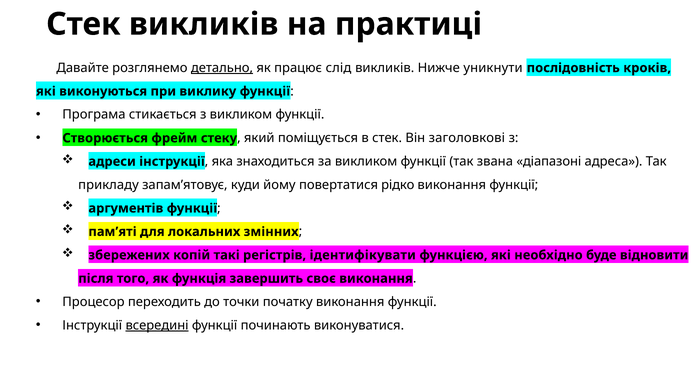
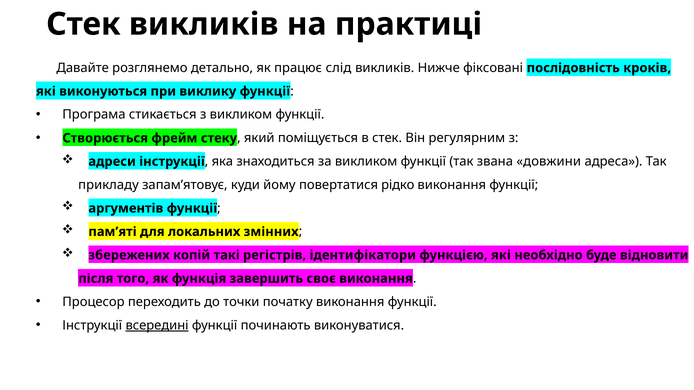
детально underline: present -> none (222, 68)
уникнути: уникнути -> фіксовані (493, 68)
заголовкові: заголовкові -> регулярним (467, 138)
діапазоні: діапазоні -> довжини (549, 162)
ідентифікувати: ідентифікувати -> ідентифікатори (363, 255)
